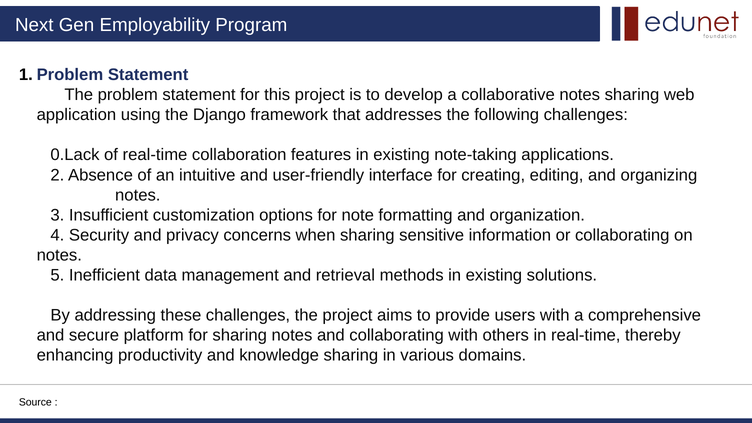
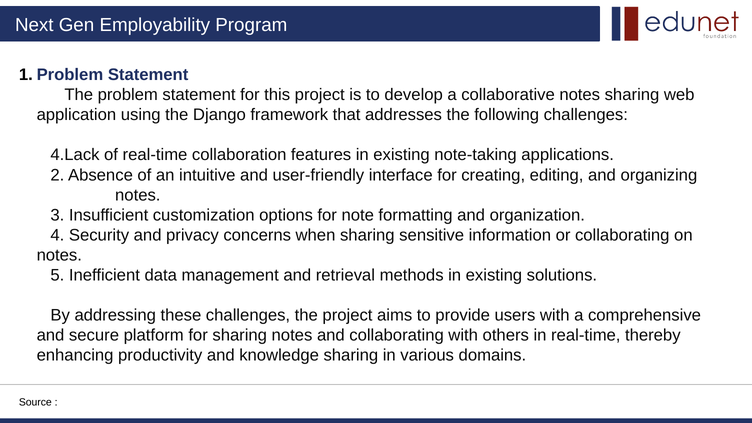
0.Lack: 0.Lack -> 4.Lack (75, 155)
